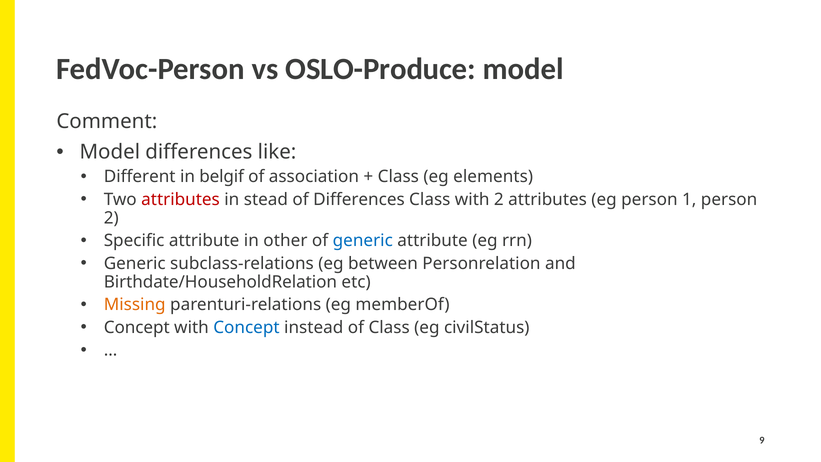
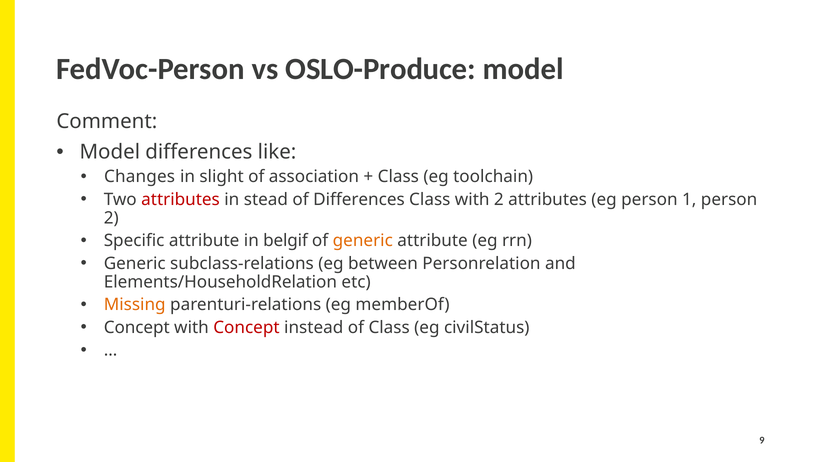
Different: Different -> Changes (140, 177)
belgif: belgif -> slight (222, 177)
elements: elements -> toolchain (493, 177)
other: other -> belgif (286, 241)
generic colour: blue -> orange (363, 241)
Birthdate/HouseholdRelation: Birthdate/HouseholdRelation -> Elements/HouseholdRelation (220, 282)
Concept colour: blue -> red (246, 327)
